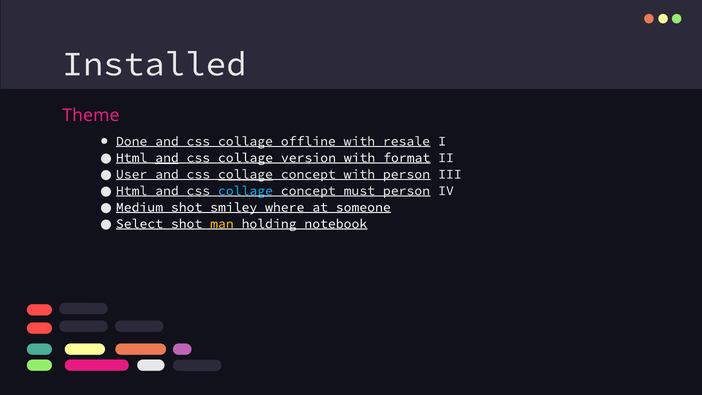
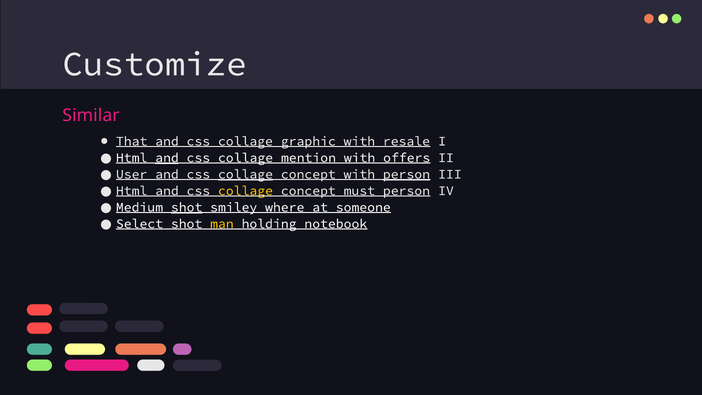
Installed: Installed -> Customize (154, 64)
Theme: Theme -> Similar (91, 115)
Done: Done -> That (132, 141)
offline: offline -> graphic (308, 141)
version: version -> mention (308, 158)
format: format -> offers (407, 158)
person underline: none -> present (406, 174)
collage colour: light blue -> yellow (245, 191)
shot underline: none -> present (187, 207)
